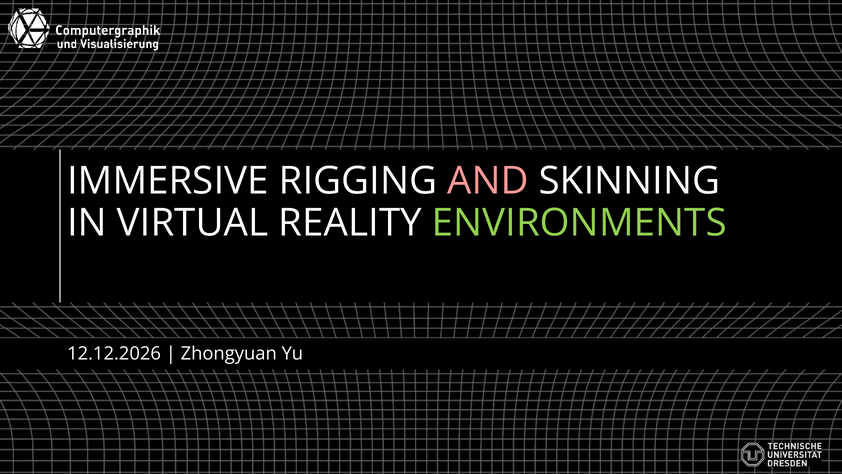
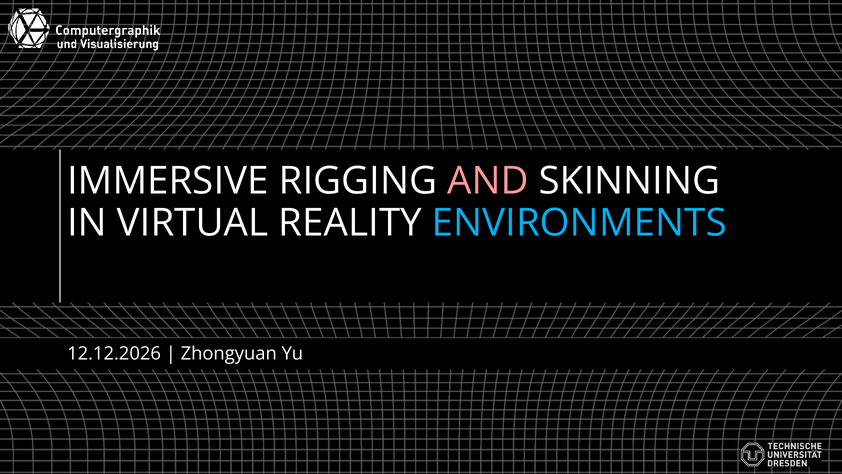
ENVIRONMENTS colour: light green -> light blue (579, 223)
